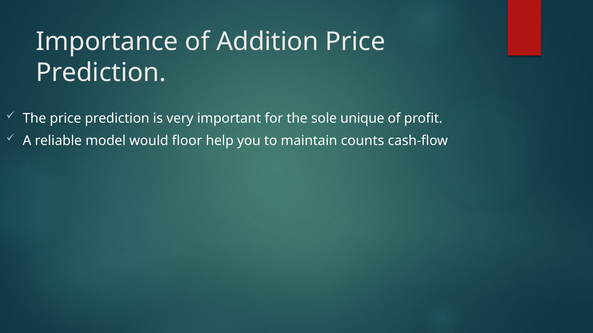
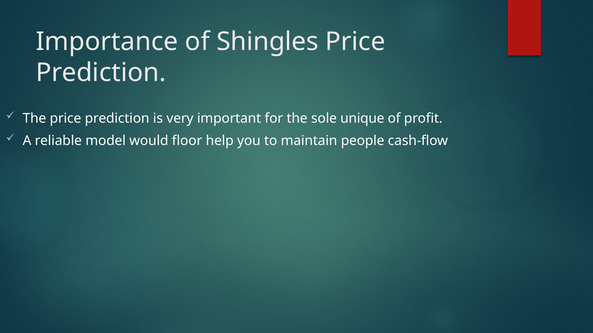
Addition: Addition -> Shingles (267, 42)
counts: counts -> people (363, 141)
